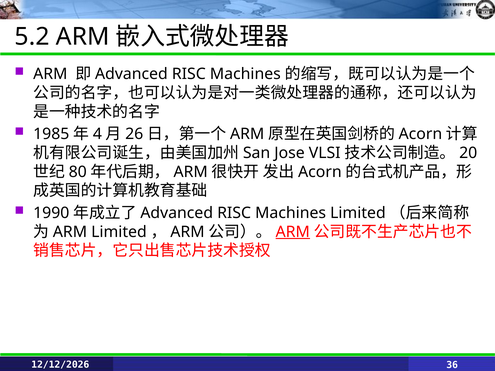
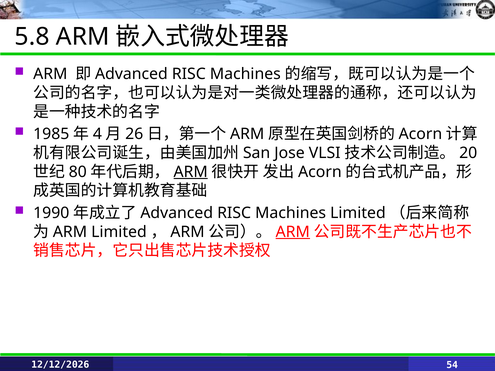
5.2: 5.2 -> 5.8 (32, 37)
ARM underline: none -> present (191, 172)
36: 36 -> 54 (452, 365)
